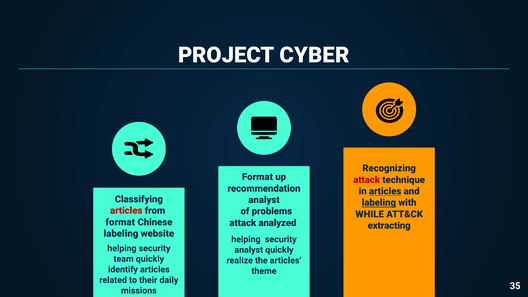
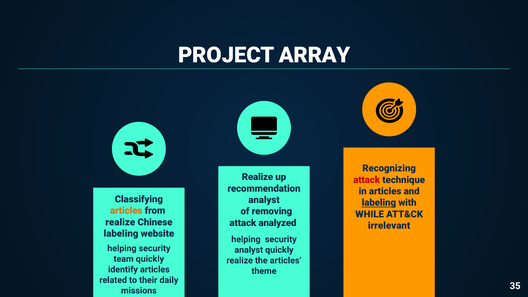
CYBER: CYBER -> ARRAY (315, 55)
Format: Format -> Realize (258, 177)
articles underline: present -> none (385, 191)
articles colour: red -> orange (126, 211)
problems: problems -> removing (272, 212)
format: format -> realize (120, 222)
extracting: extracting -> irrelevant (389, 226)
